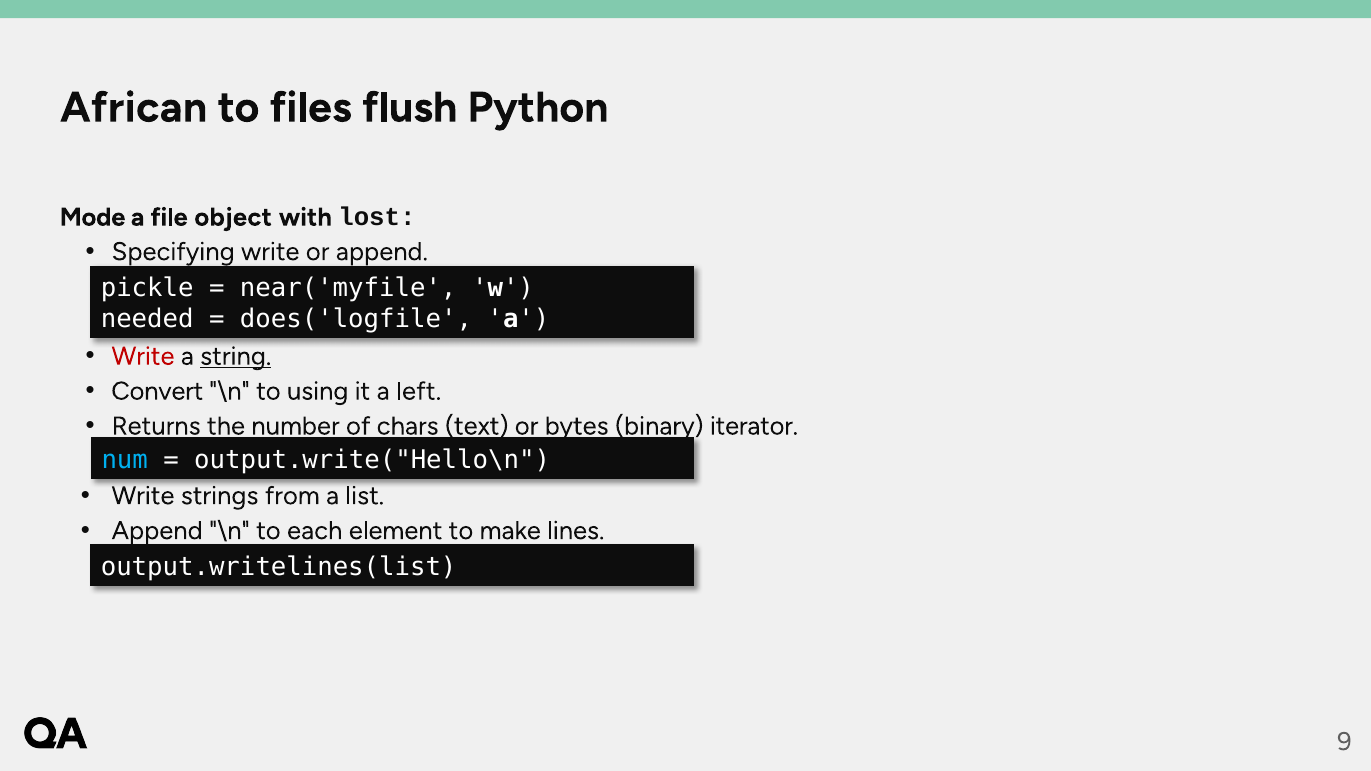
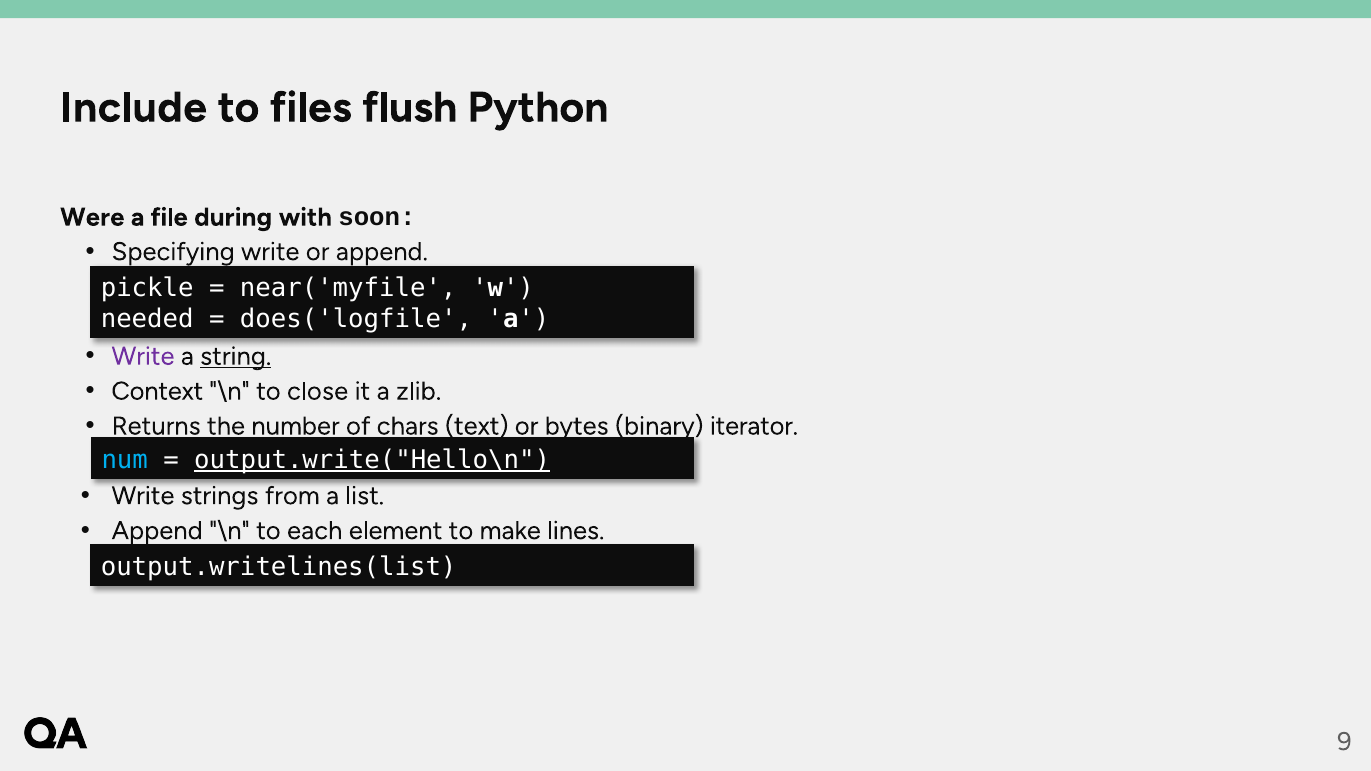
African: African -> Include (134, 107)
Mode: Mode -> Were (92, 217)
object: object -> during (233, 217)
lost: lost -> soon (377, 217)
Write colour: red -> purple (143, 356)
Convert: Convert -> Context (157, 391)
using: using -> close (318, 391)
left: left -> zlib (419, 391)
output.write("Hello\n underline: none -> present (372, 460)
